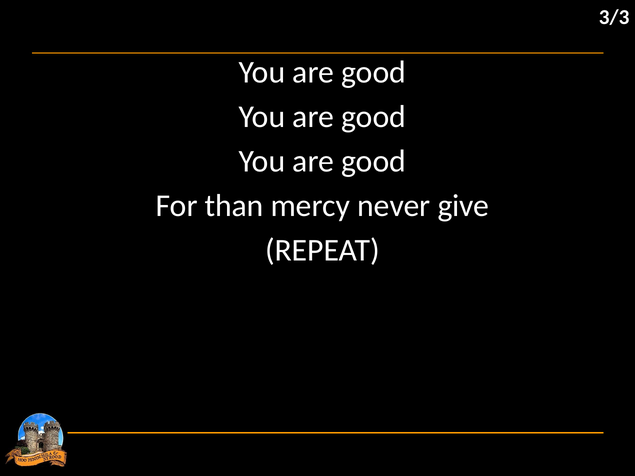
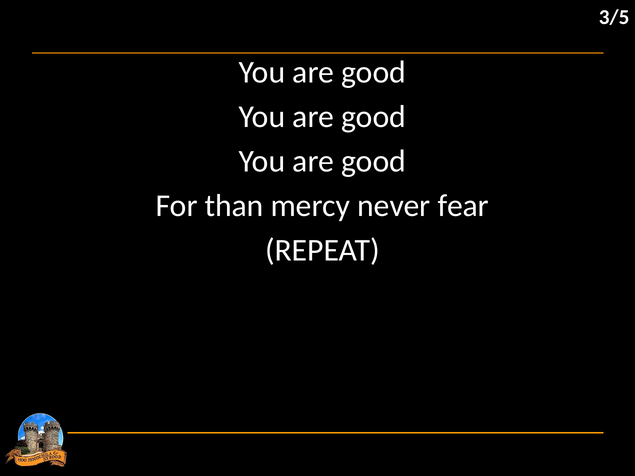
3/3: 3/3 -> 3/5 (614, 17)
give: give -> fear (463, 206)
